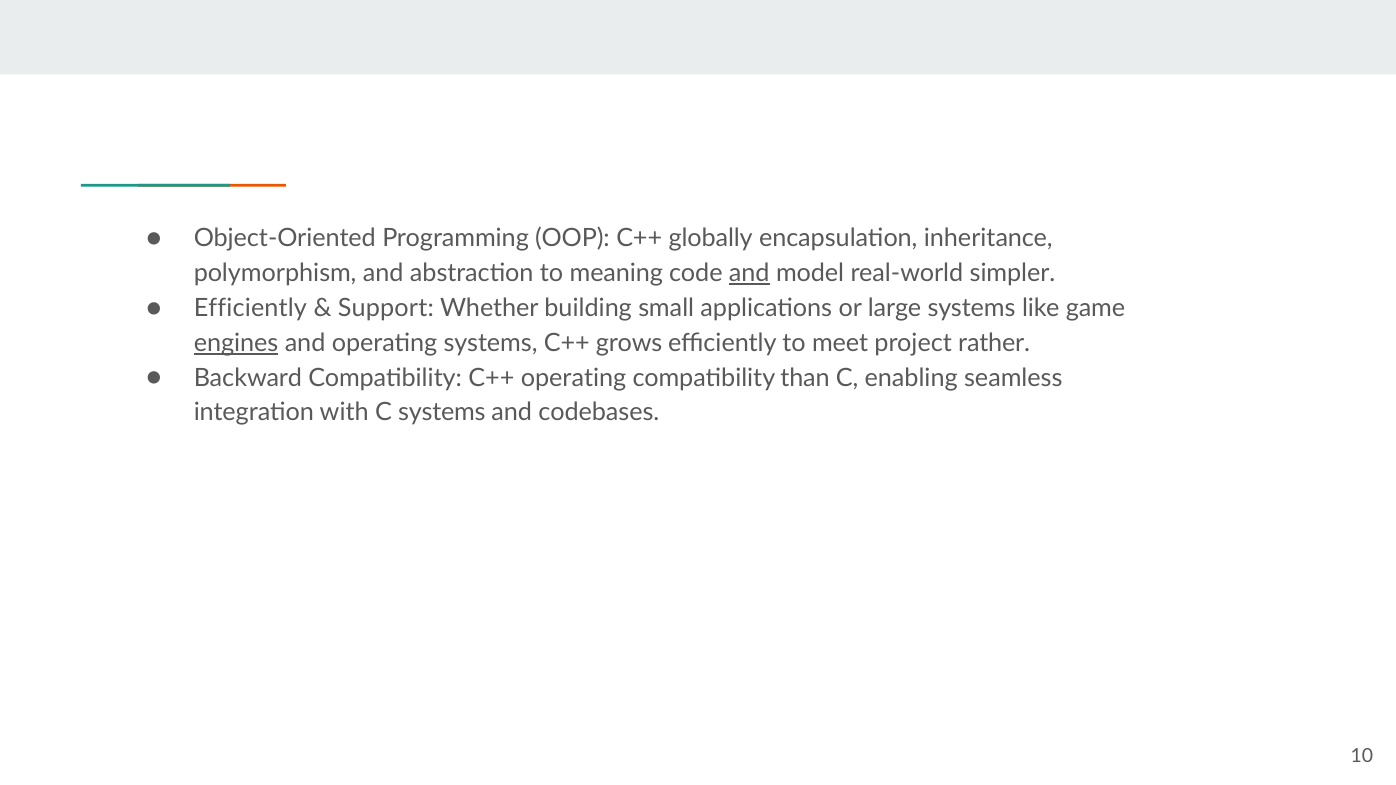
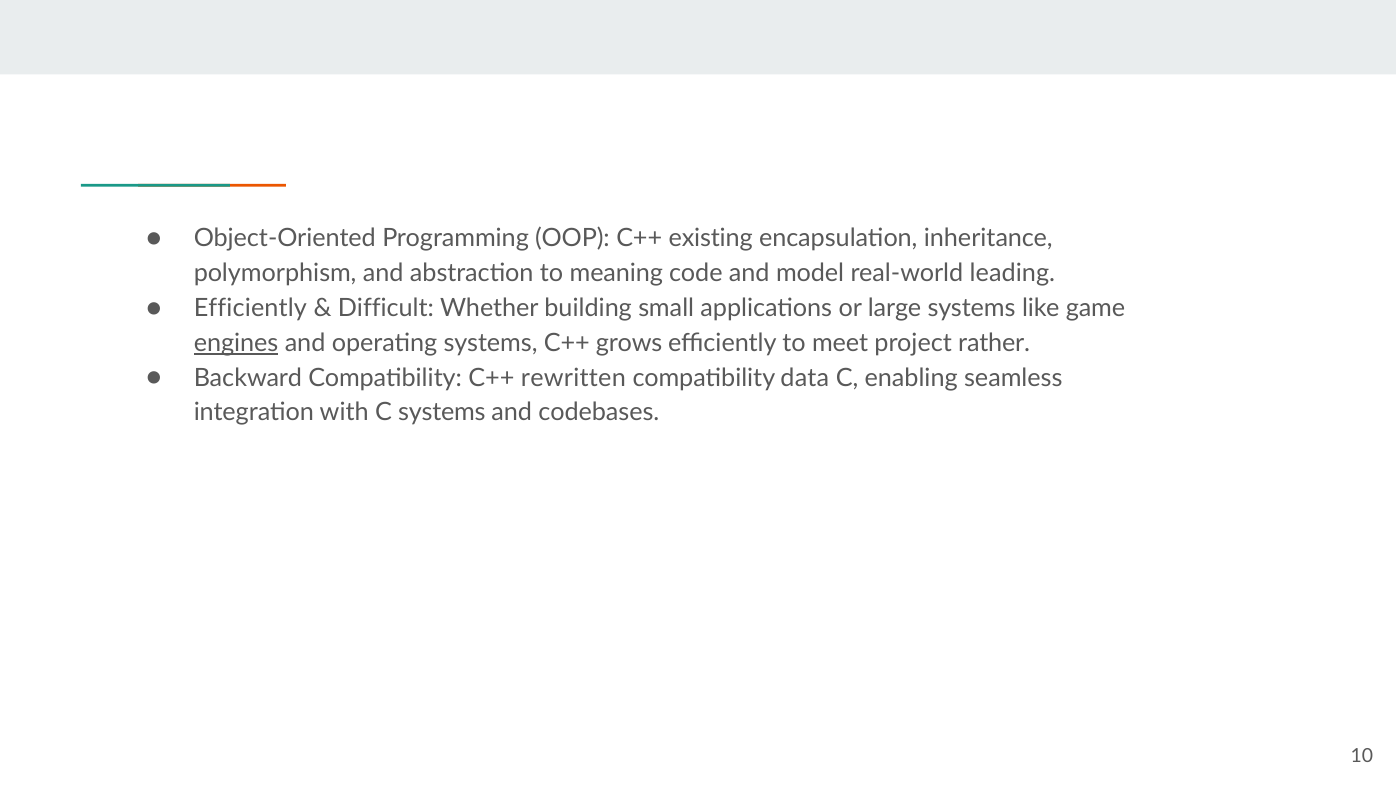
globally: globally -> existing (711, 239)
and underline: present -> none (749, 273)
simpler: simpler -> leading (1012, 273)
Support: Support -> Difficult (386, 308)
C++ operating: operating -> rewritten (573, 378)
than: than -> data (805, 378)
